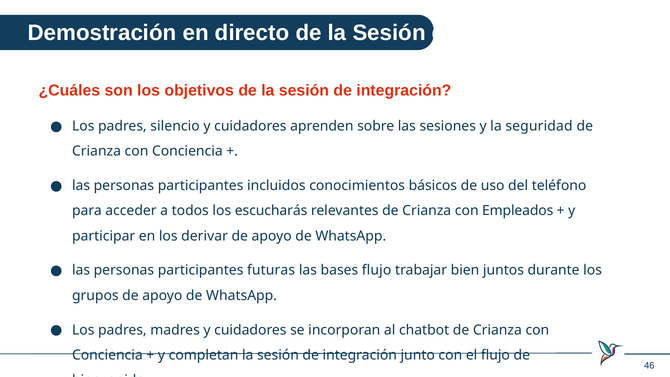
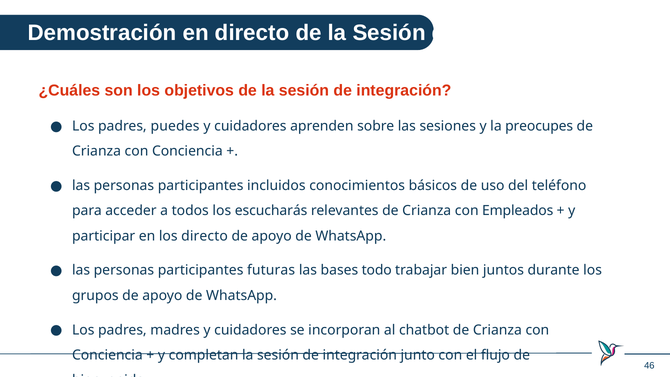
silencio: silencio -> puedes (175, 126)
seguridad: seguridad -> preocupes (539, 126)
los derivar: derivar -> directo (205, 236)
bases flujo: flujo -> todo (377, 270)
